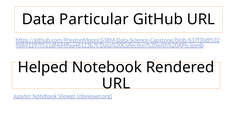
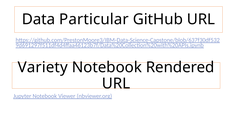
Helped: Helped -> Variety (43, 67)
